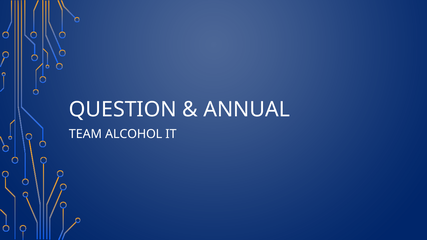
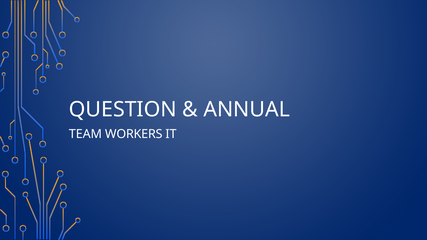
ALCOHOL: ALCOHOL -> WORKERS (134, 134)
